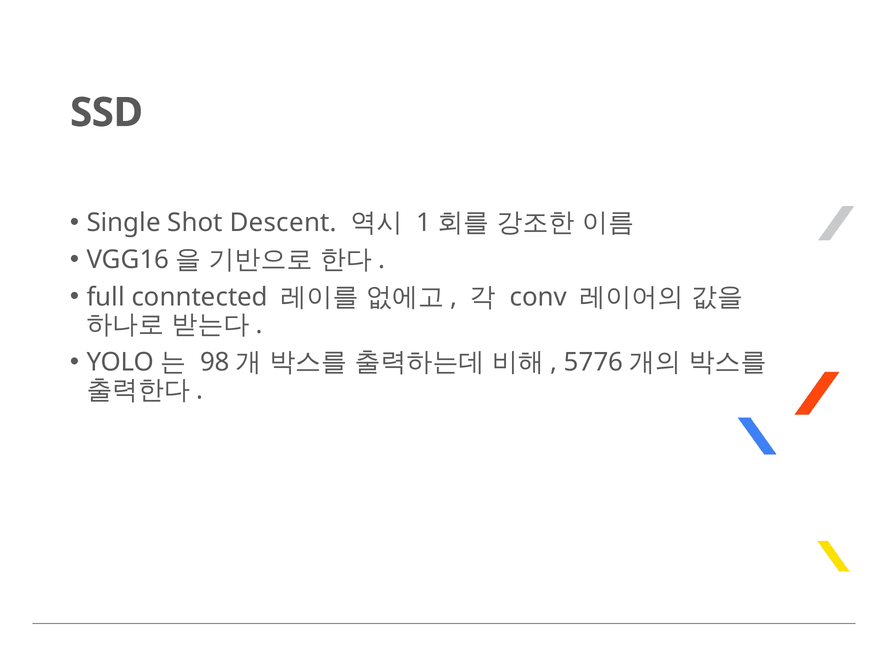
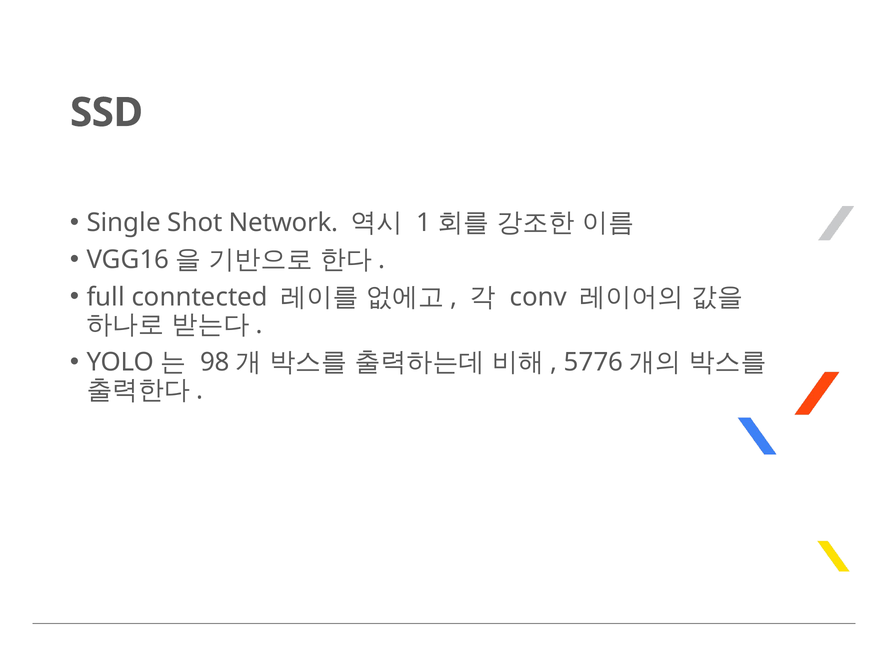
Descent: Descent -> Network (284, 223)
